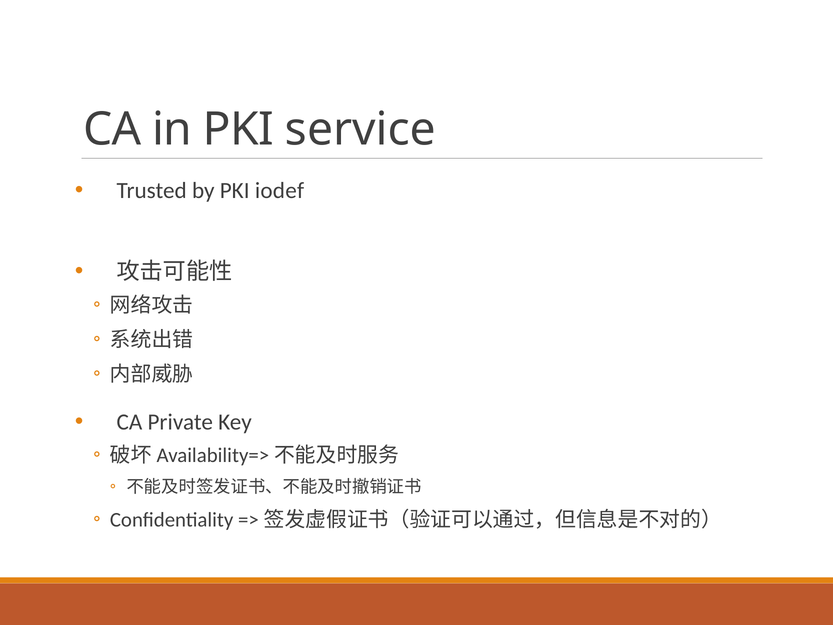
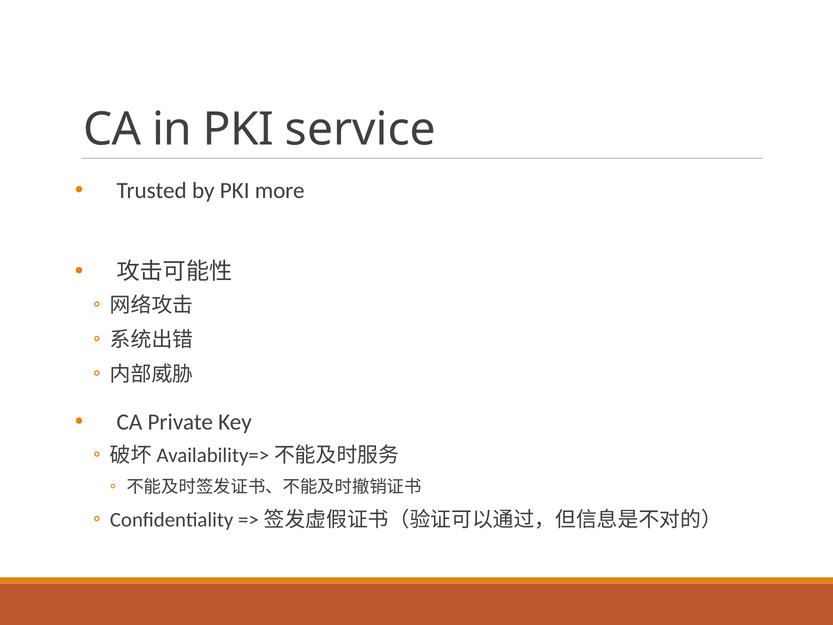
iodef: iodef -> more (280, 191)
